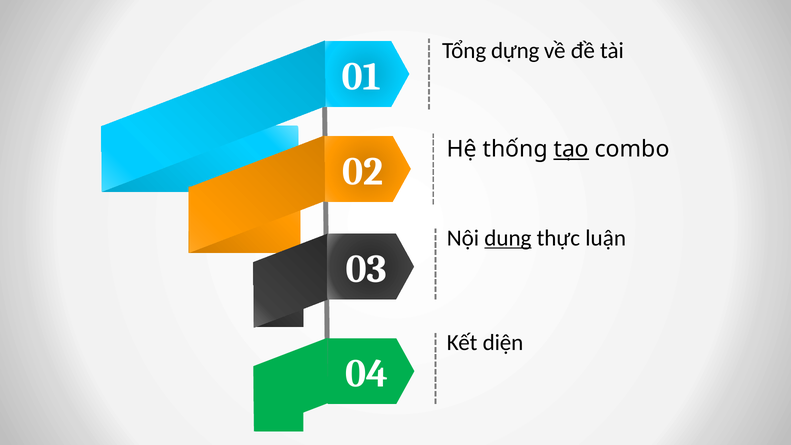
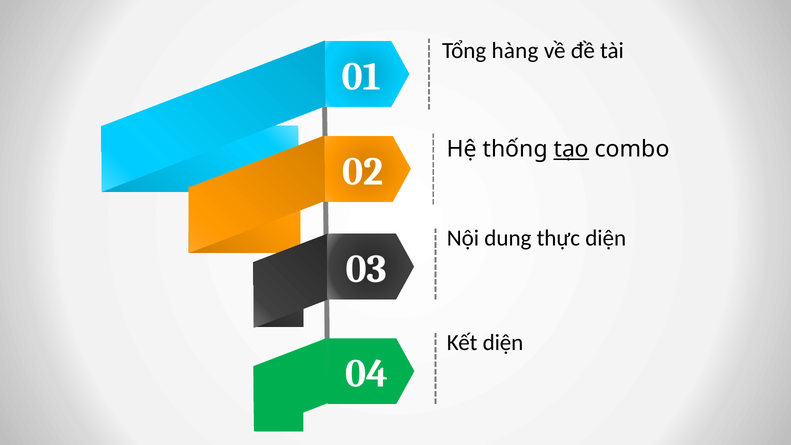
dựng: dựng -> hàng (515, 50)
dung underline: present -> none (508, 238)
thực luận: luận -> diện (606, 238)
